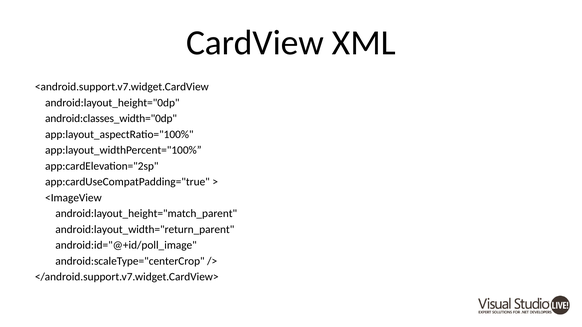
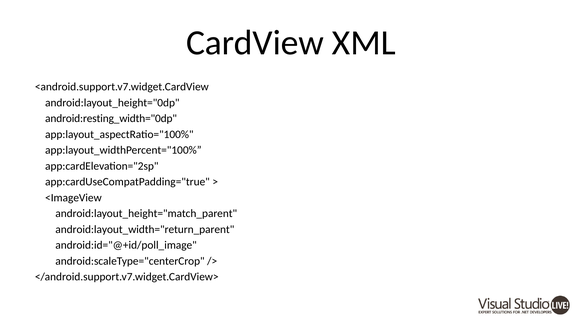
android:classes_width="0dp: android:classes_width="0dp -> android:resting_width="0dp (111, 119)
